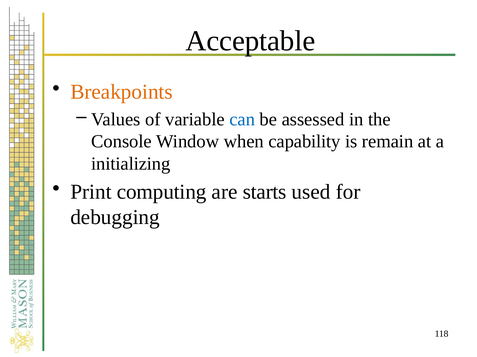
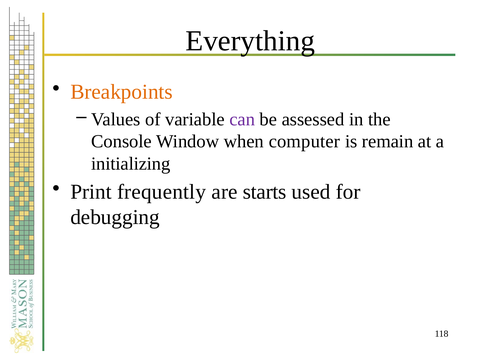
Acceptable: Acceptable -> Everything (250, 41)
can colour: blue -> purple (242, 120)
capability: capability -> computer (304, 142)
computing: computing -> frequently (162, 192)
